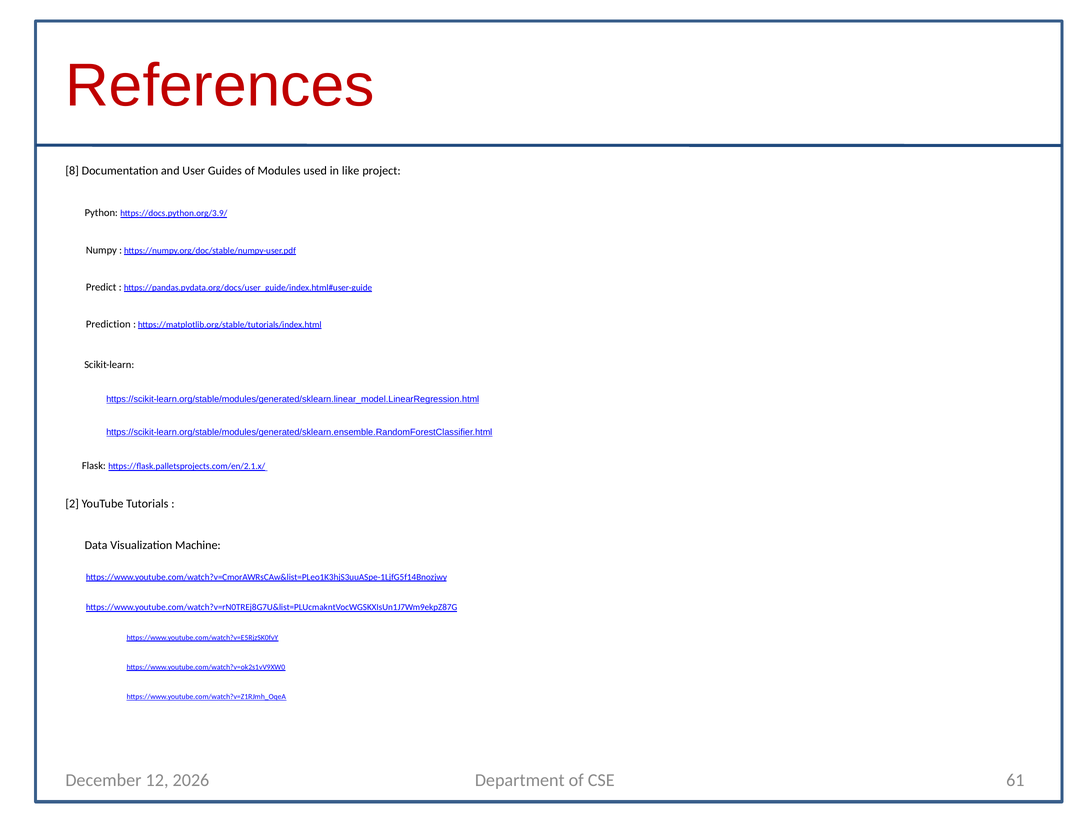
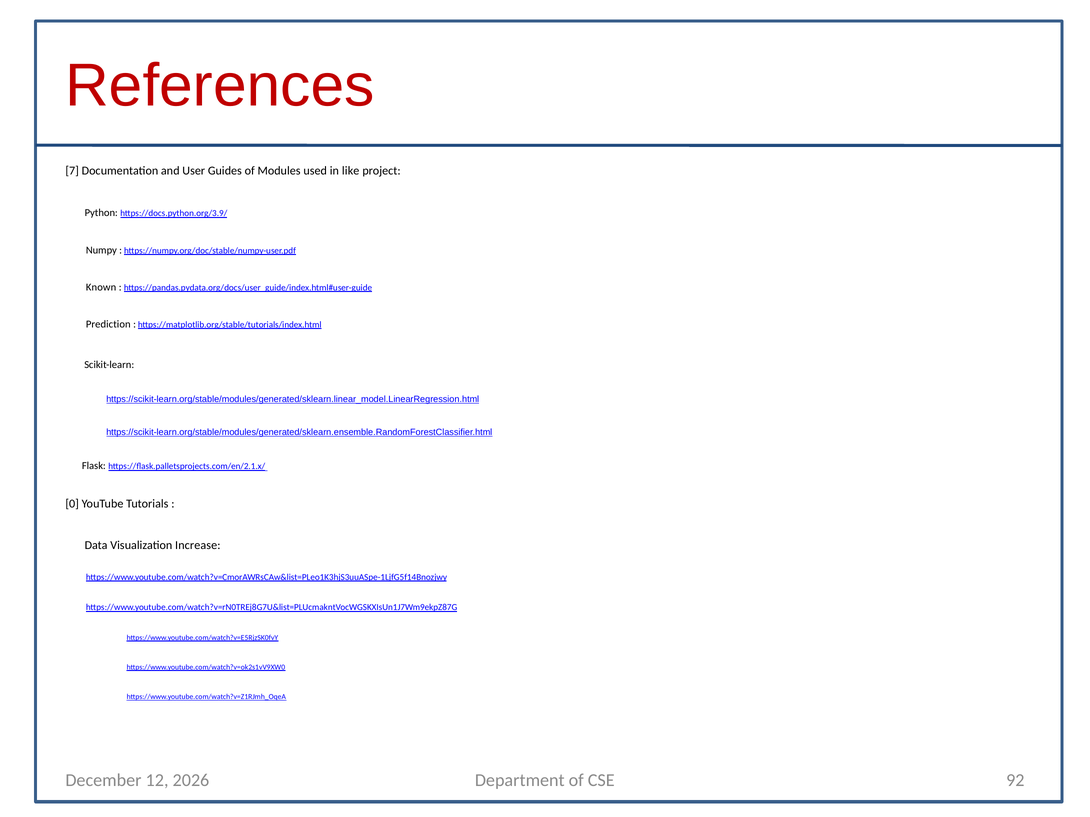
8: 8 -> 7 (72, 171)
Predict: Predict -> Known (101, 287)
2: 2 -> 0 (72, 504)
Machine: Machine -> Increase (198, 546)
61: 61 -> 92 (1015, 781)
